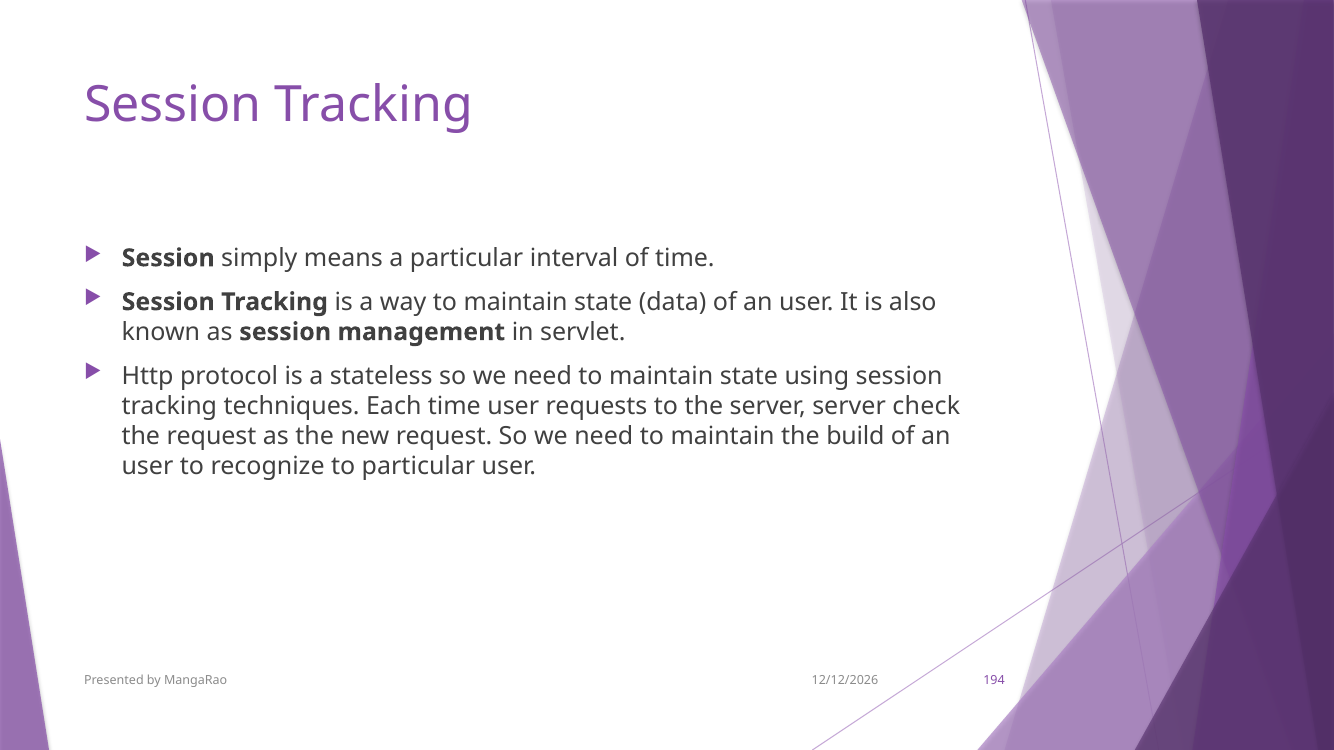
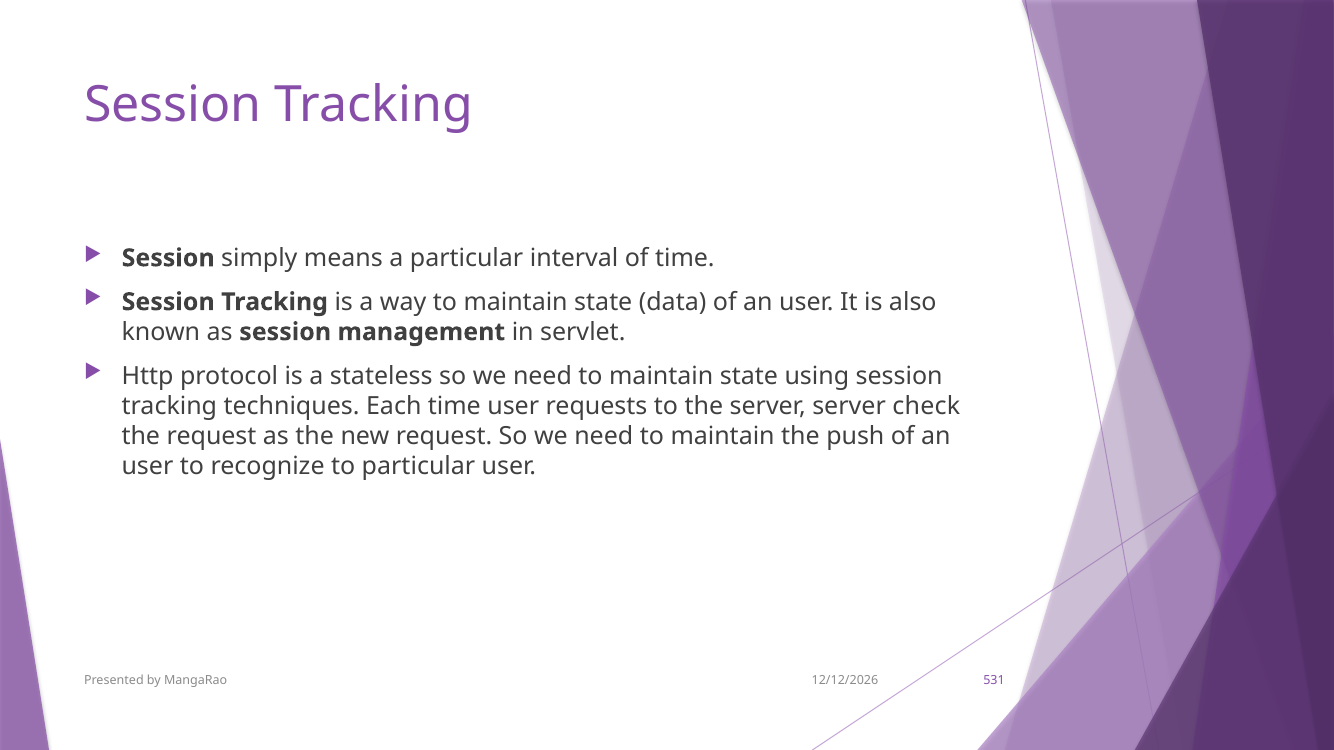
build: build -> push (855, 436)
194: 194 -> 531 (994, 681)
